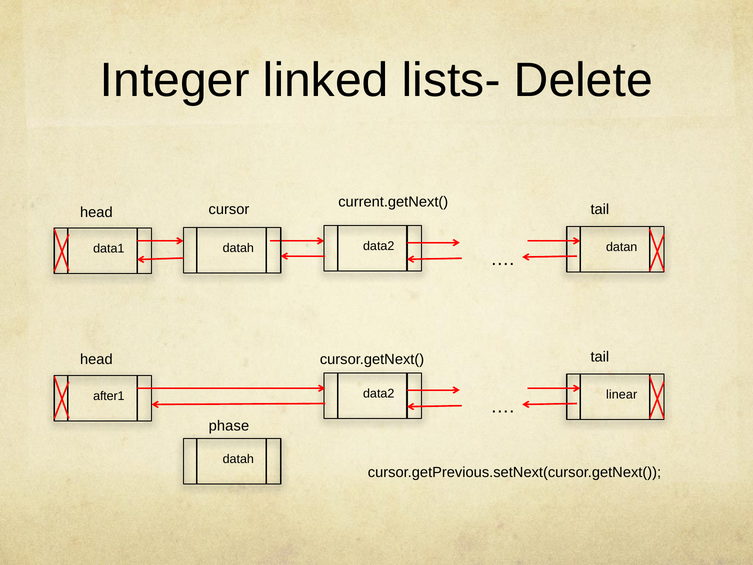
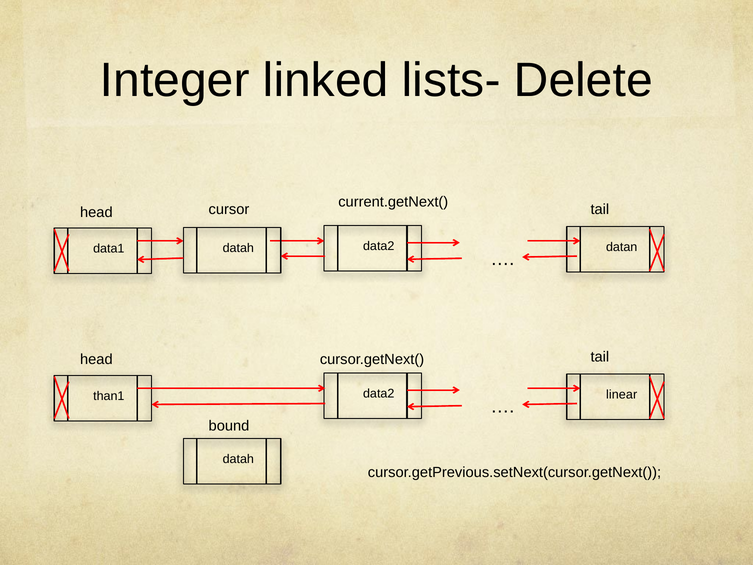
after1: after1 -> than1 (109, 396)
phase: phase -> bound (229, 426)
